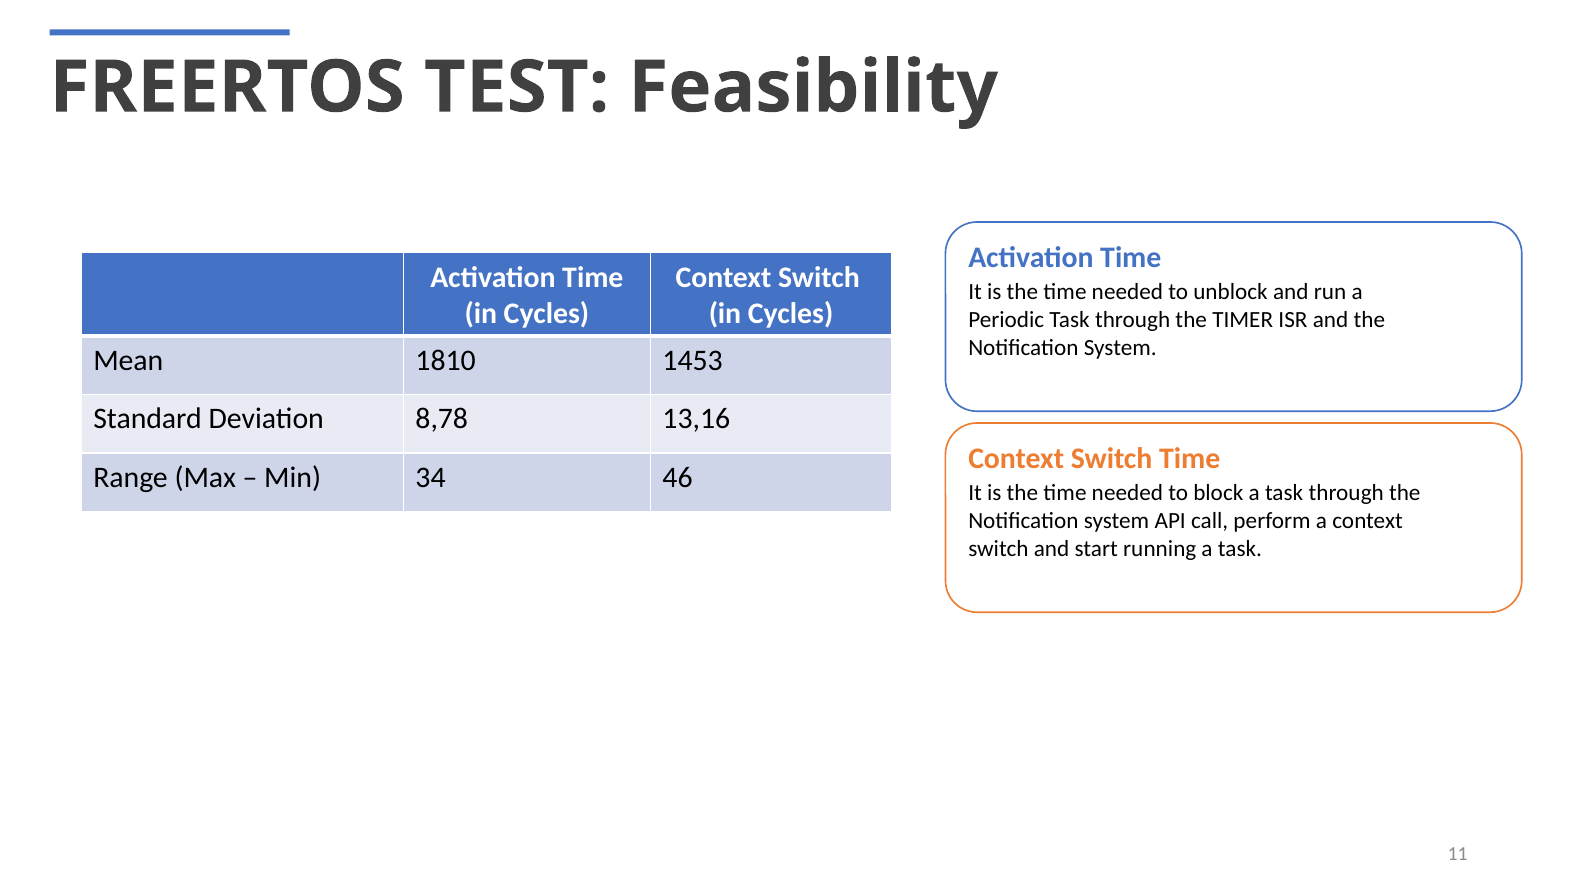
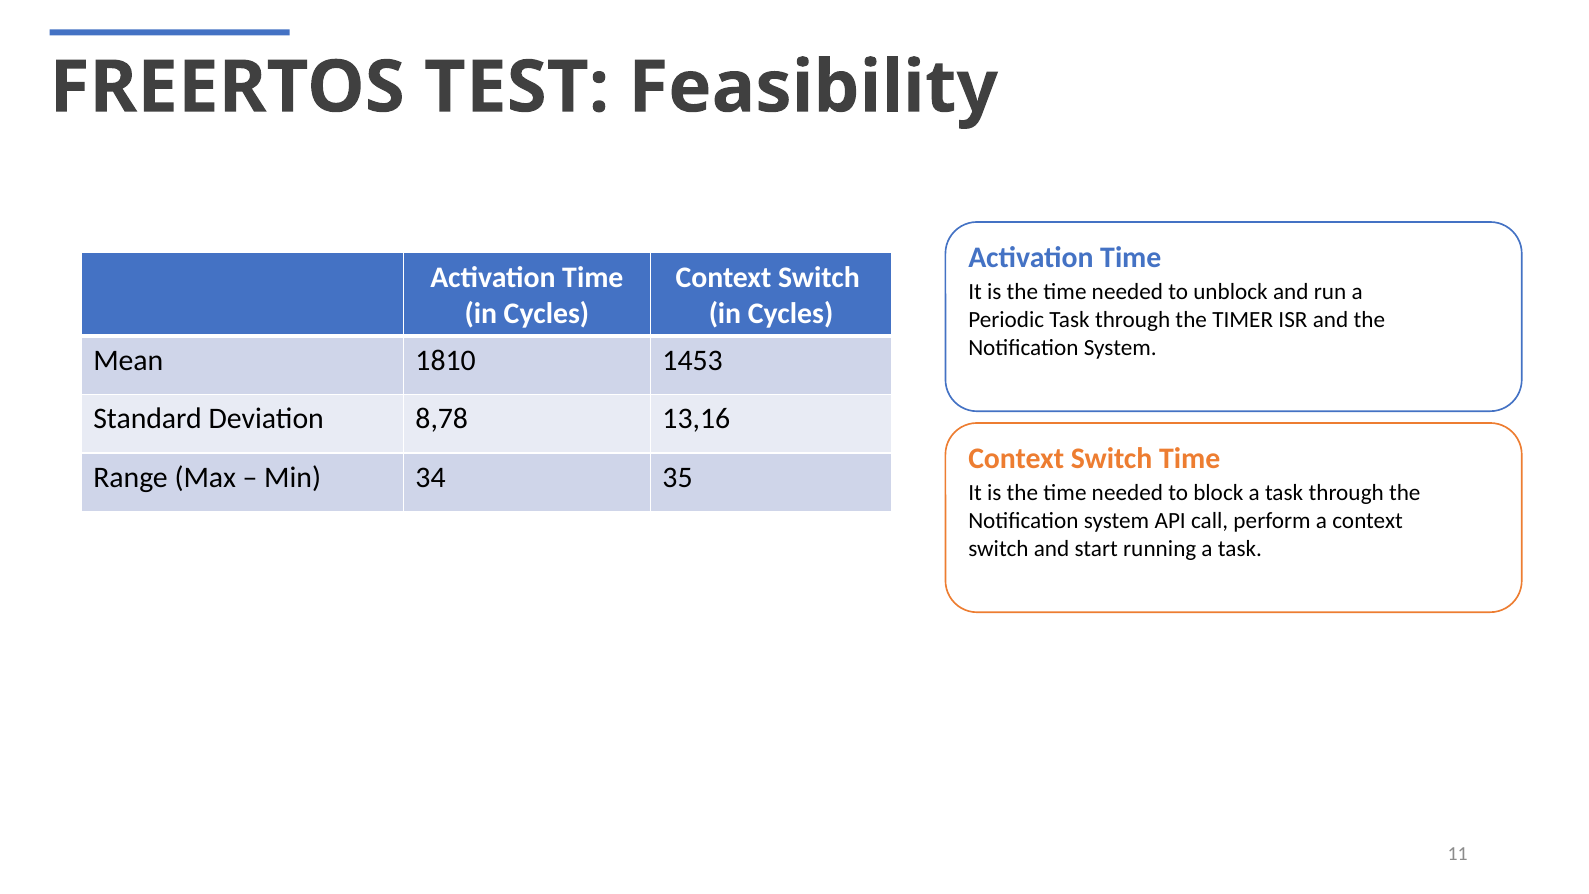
46: 46 -> 35 (678, 477)
